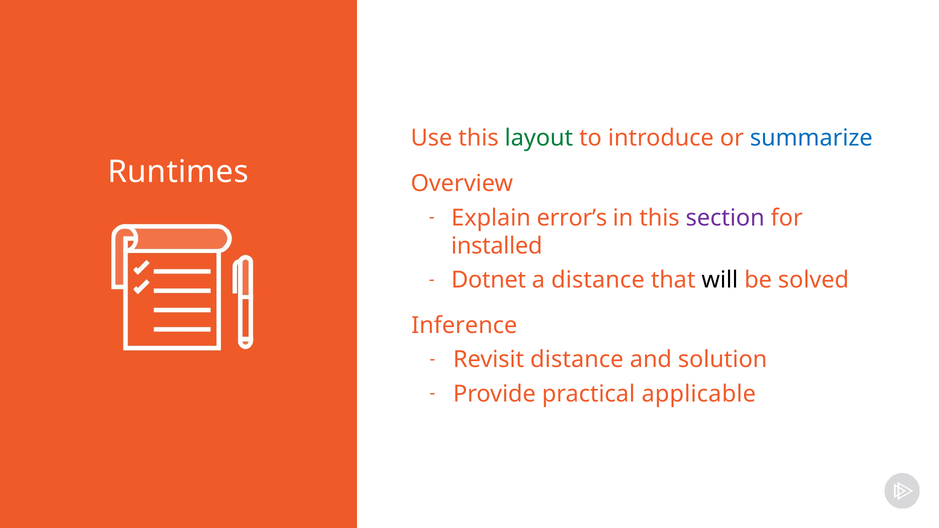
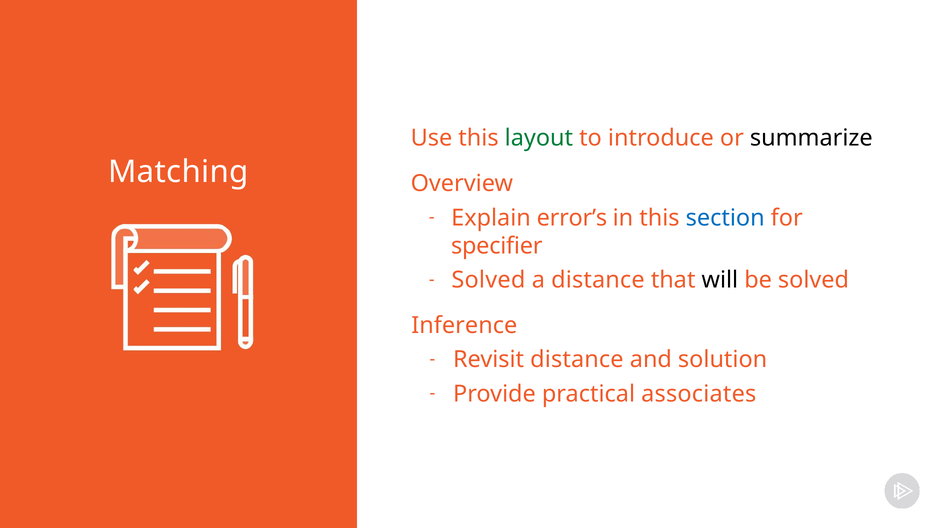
summarize colour: blue -> black (811, 138)
Runtimes: Runtimes -> Matching (178, 172)
section colour: purple -> blue (725, 218)
installed: installed -> specifier (497, 246)
Dotnet: Dotnet -> Solved (488, 280)
applicable: applicable -> associates (699, 394)
